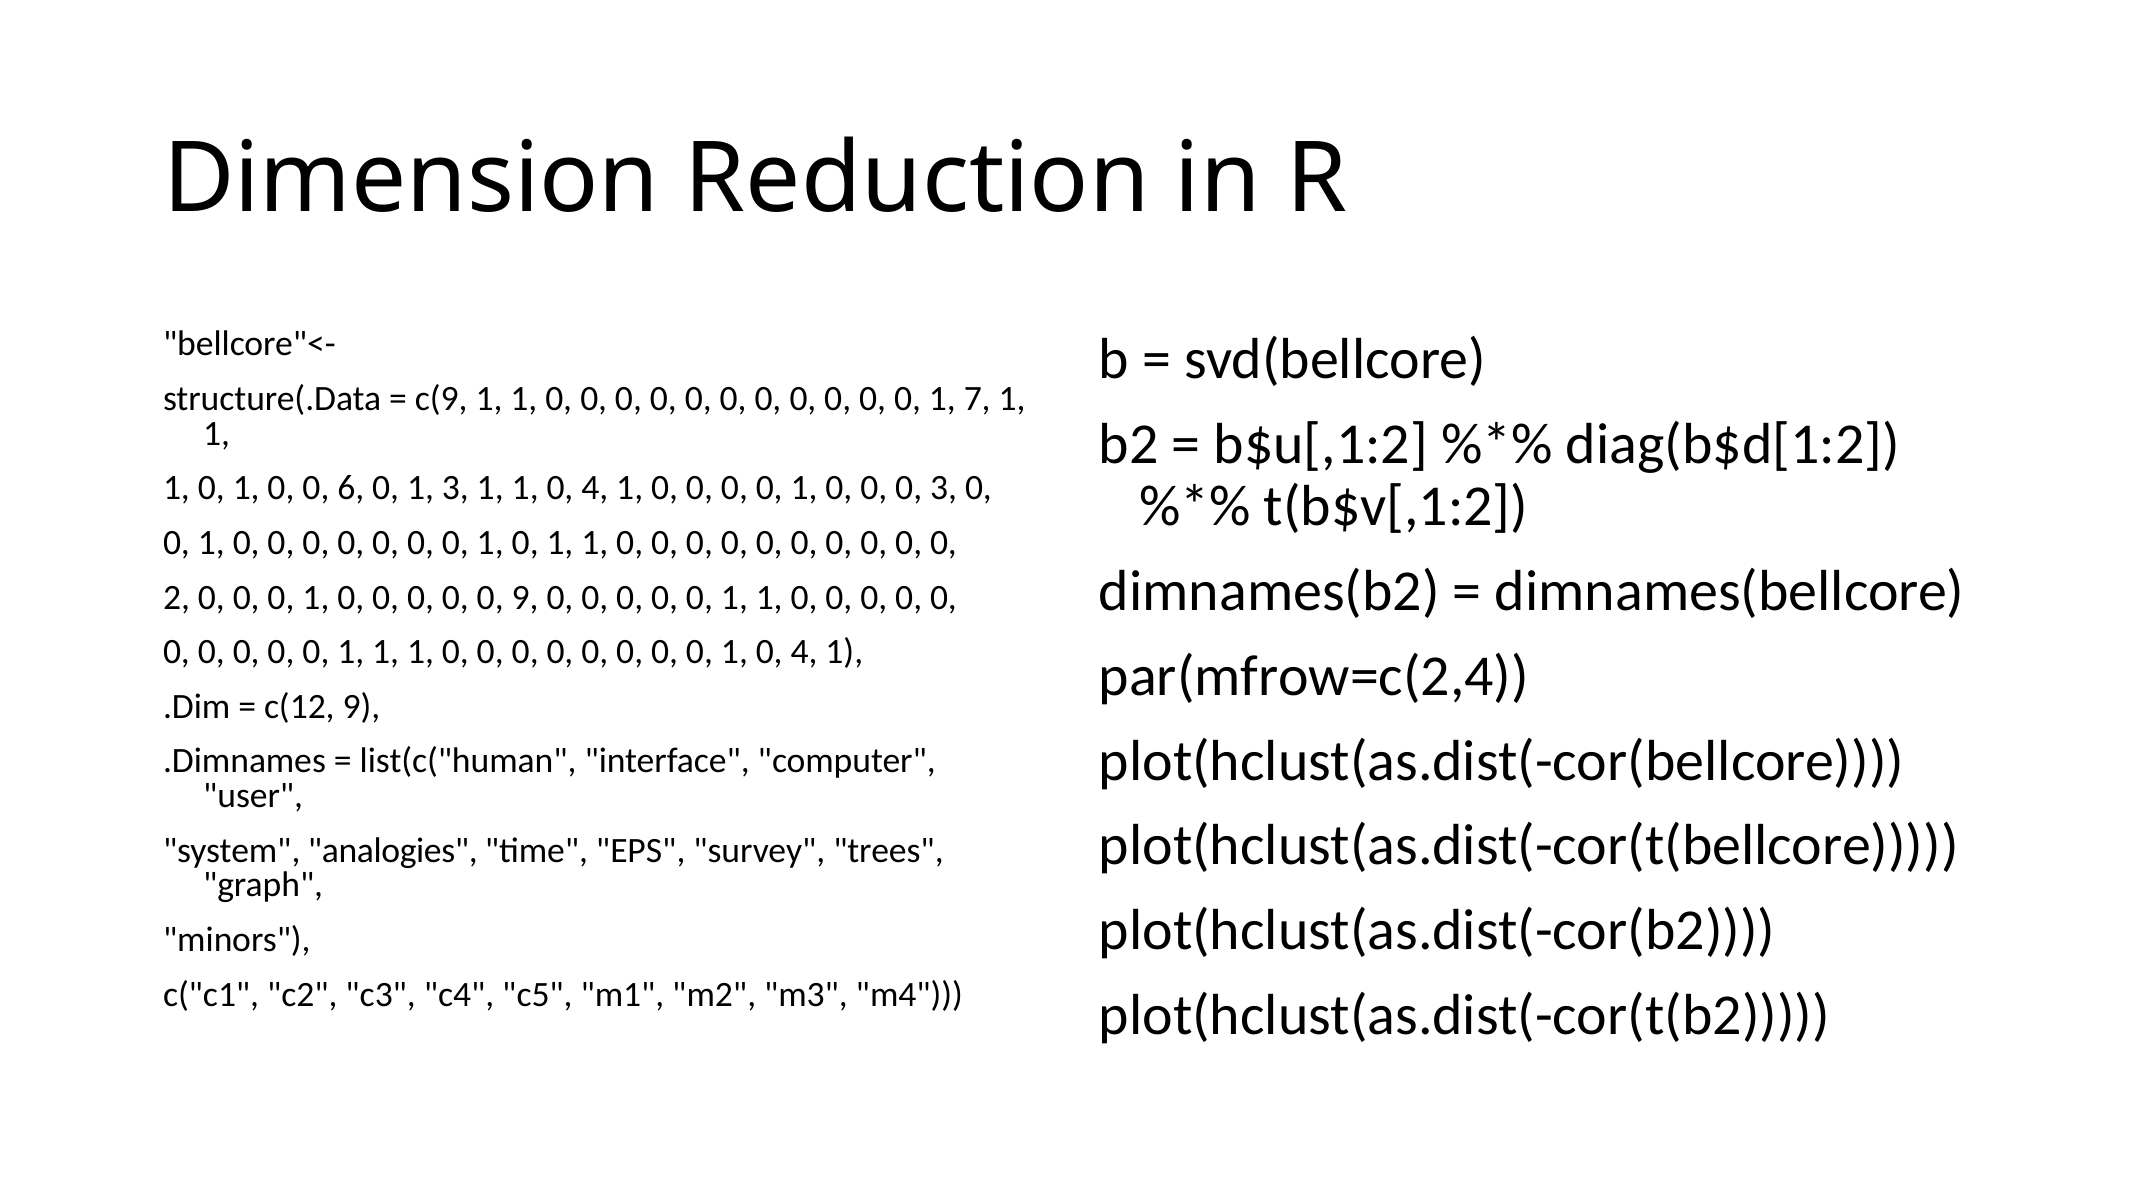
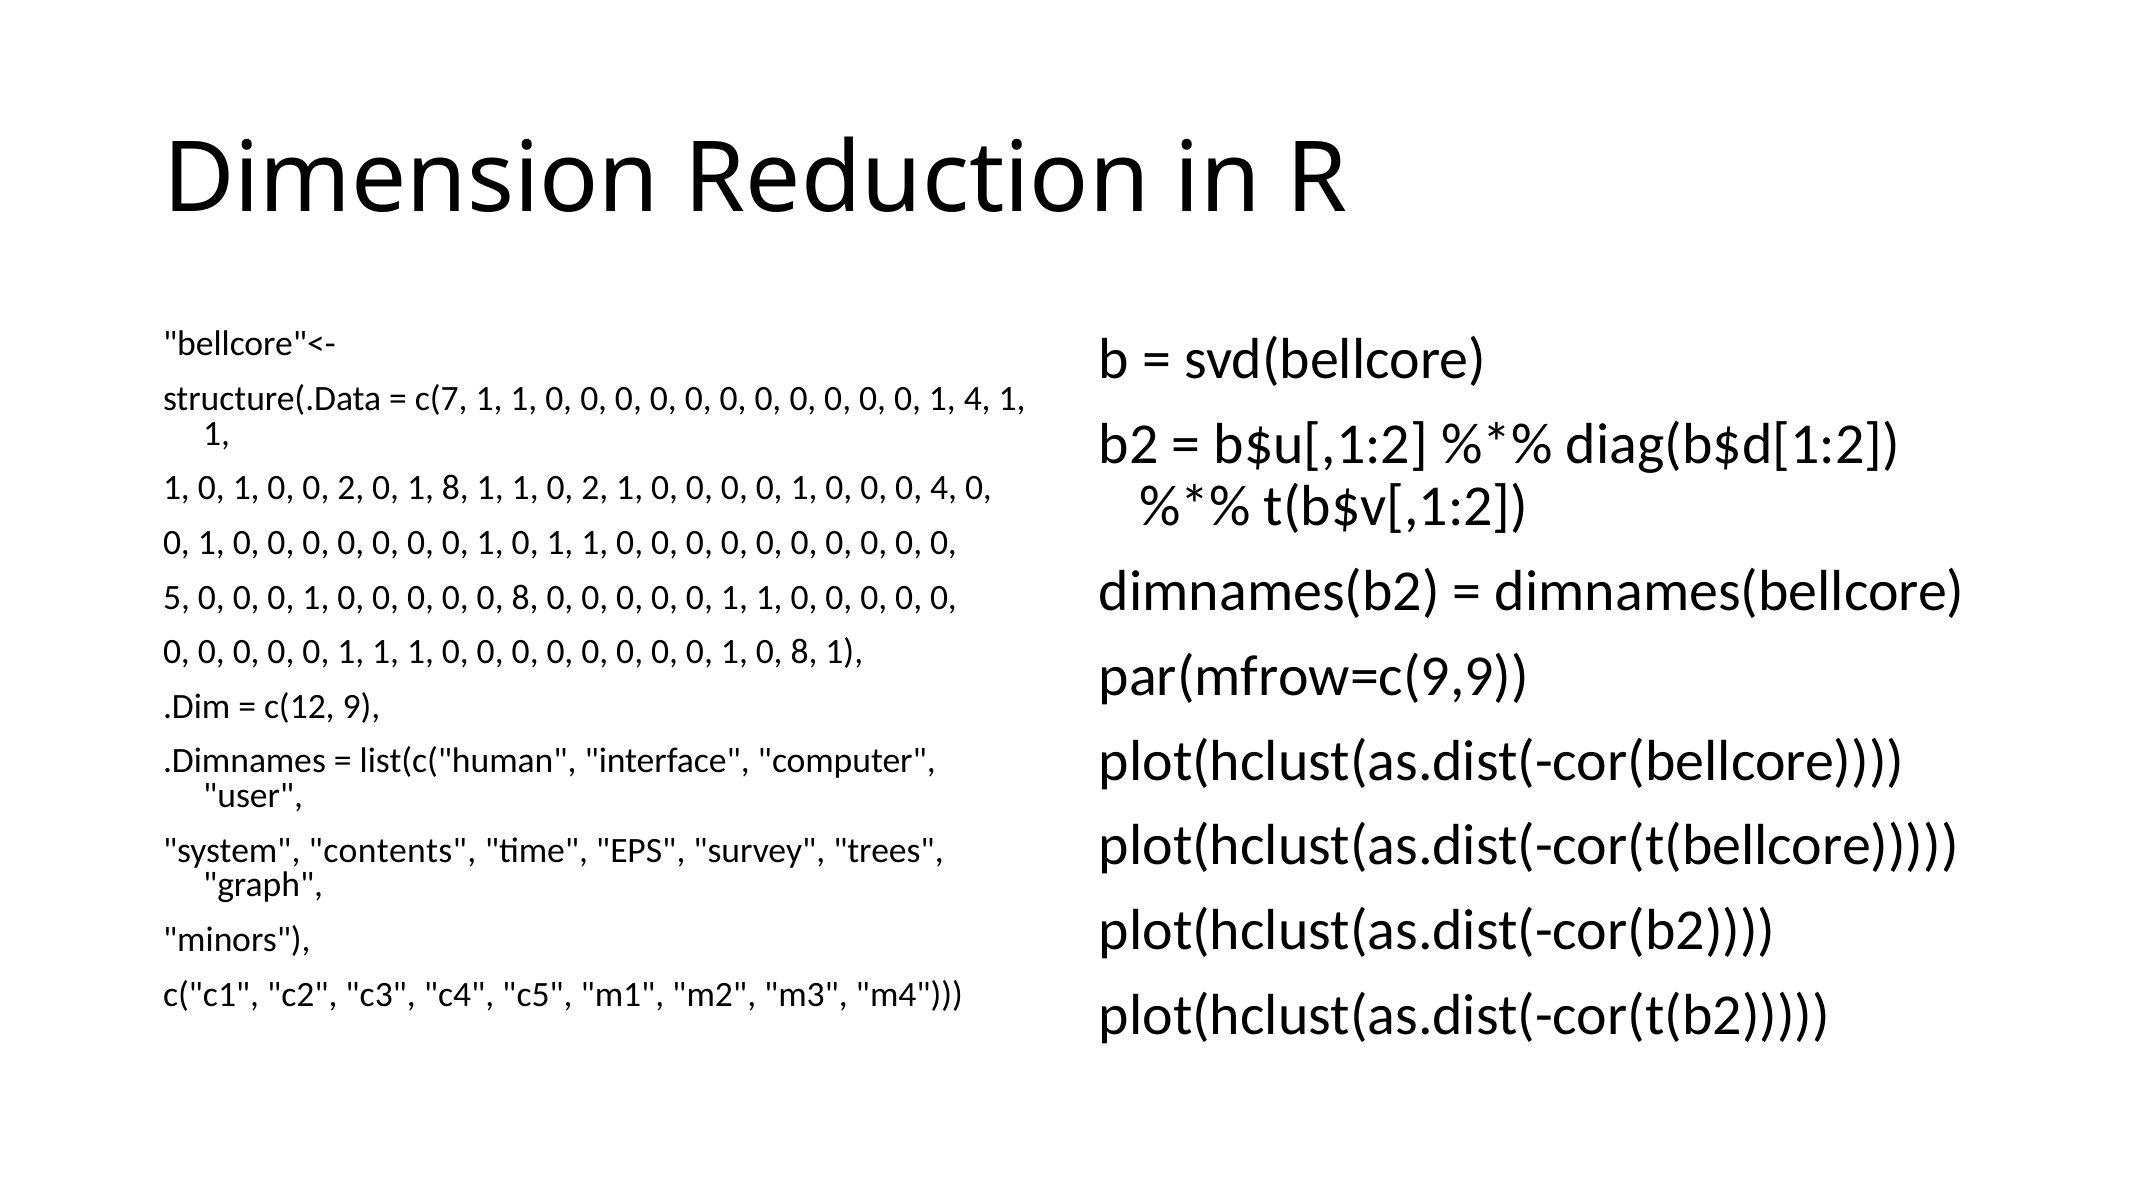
c(9: c(9 -> c(7 (441, 399)
1 7: 7 -> 4 (977, 399)
0 0 6: 6 -> 2 (351, 488)
1 3: 3 -> 8 (455, 488)
1 1 0 4: 4 -> 2 (595, 488)
0 3: 3 -> 4 (944, 488)
2: 2 -> 5 (176, 597)
0 0 9: 9 -> 8 (525, 597)
0 1 0 4: 4 -> 8 (804, 652)
par(mfrow=c(2,4: par(mfrow=c(2,4 -> par(mfrow=c(9,9 (1314, 676)
analogies: analogies -> contents (392, 851)
